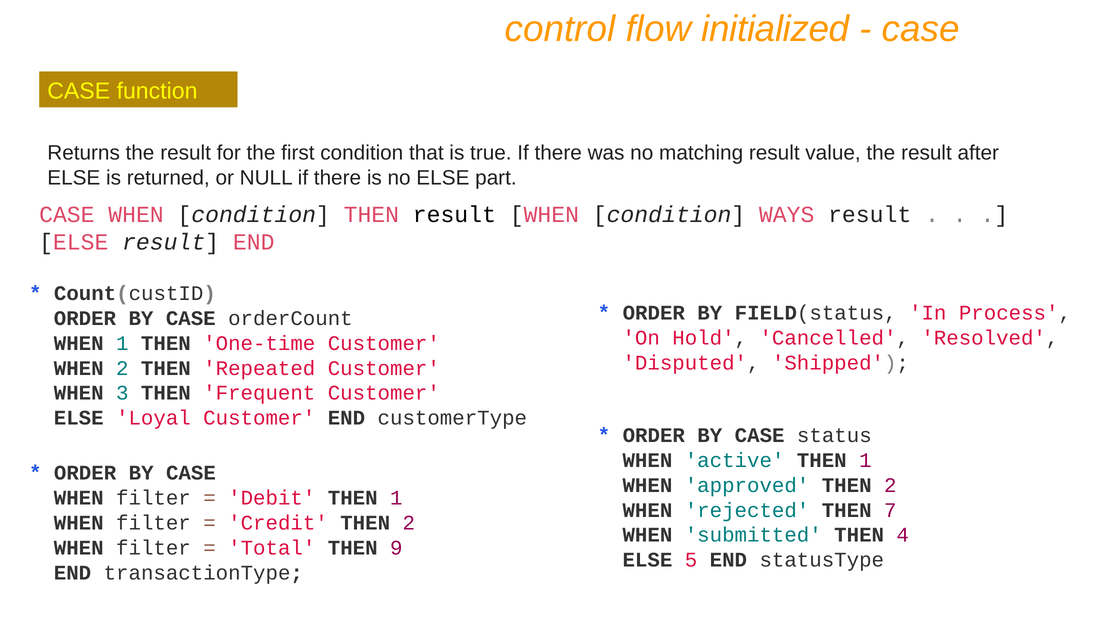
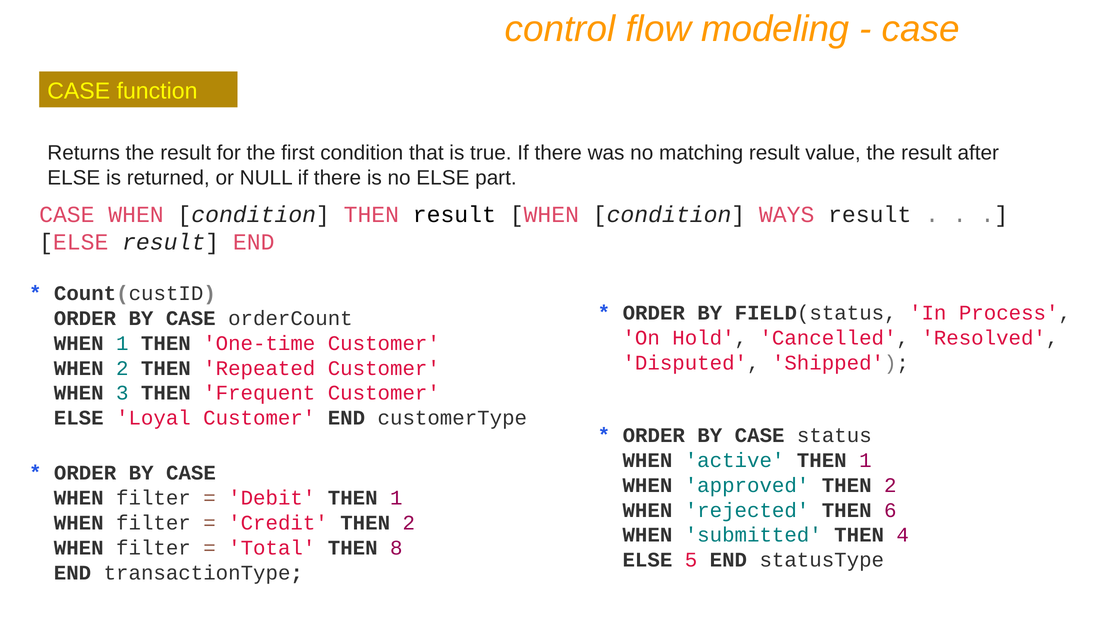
initialized: initialized -> modeling (775, 29)
7: 7 -> 6 (890, 510)
9: 9 -> 8 (396, 548)
